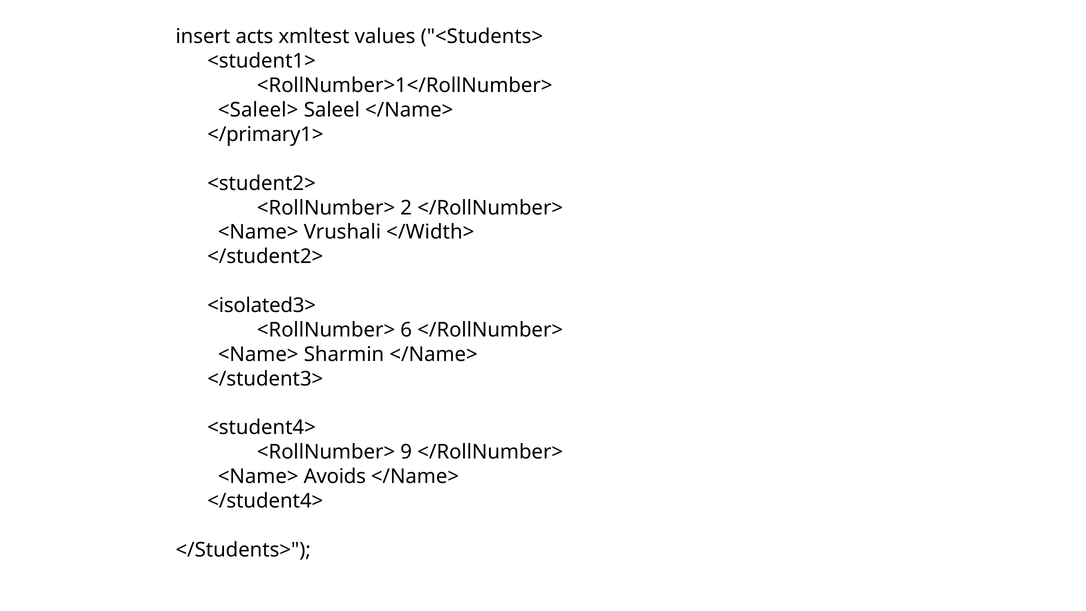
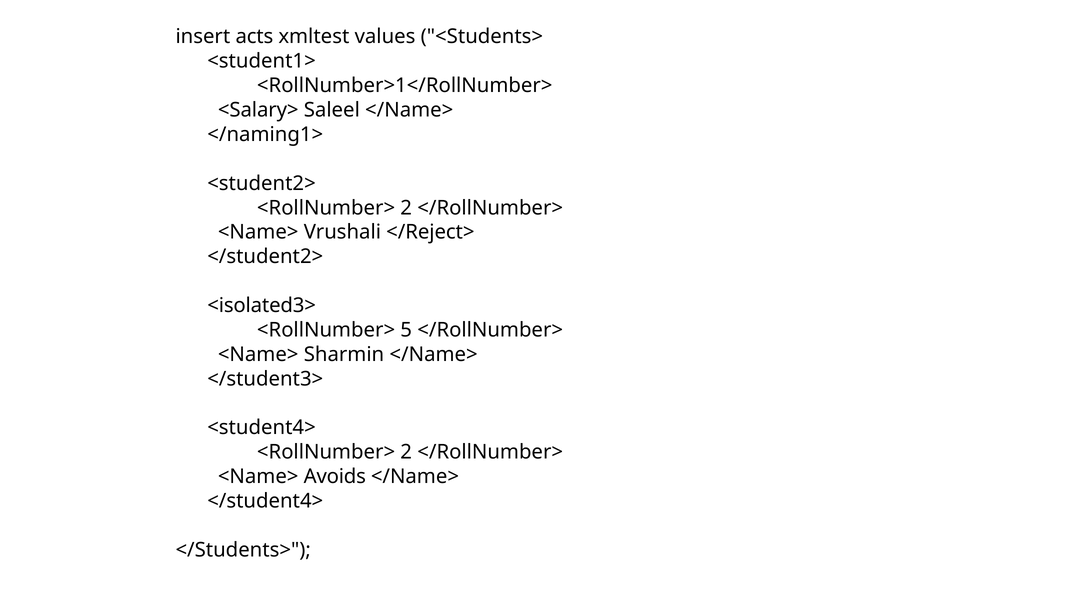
<Saleel>: <Saleel> -> <Salary> (258, 110)
</primary1>: </primary1> -> </naming1> (265, 134)
</Width>: </Width> -> </Reject> (430, 232)
6: 6 -> 5 (406, 330)
9: 9 -> 2 (406, 452)
